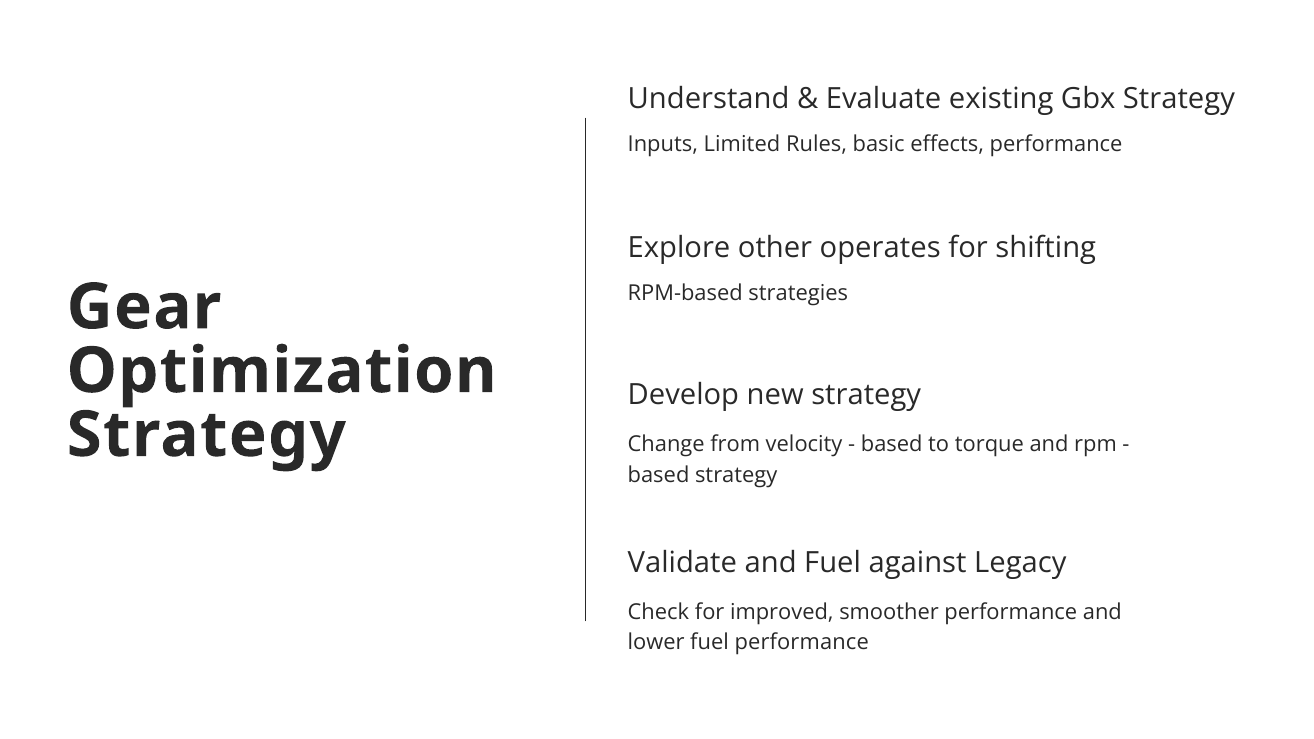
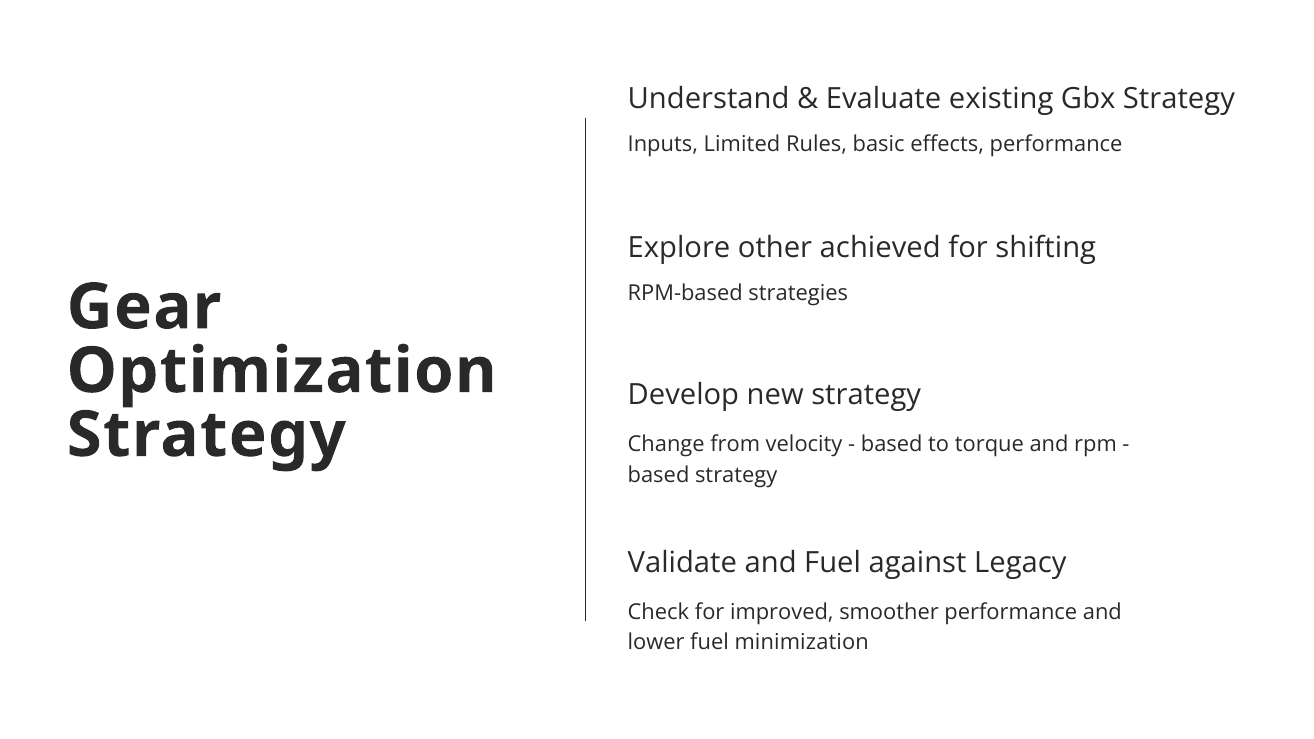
operates: operates -> achieved (880, 248)
fuel performance: performance -> minimization (802, 643)
